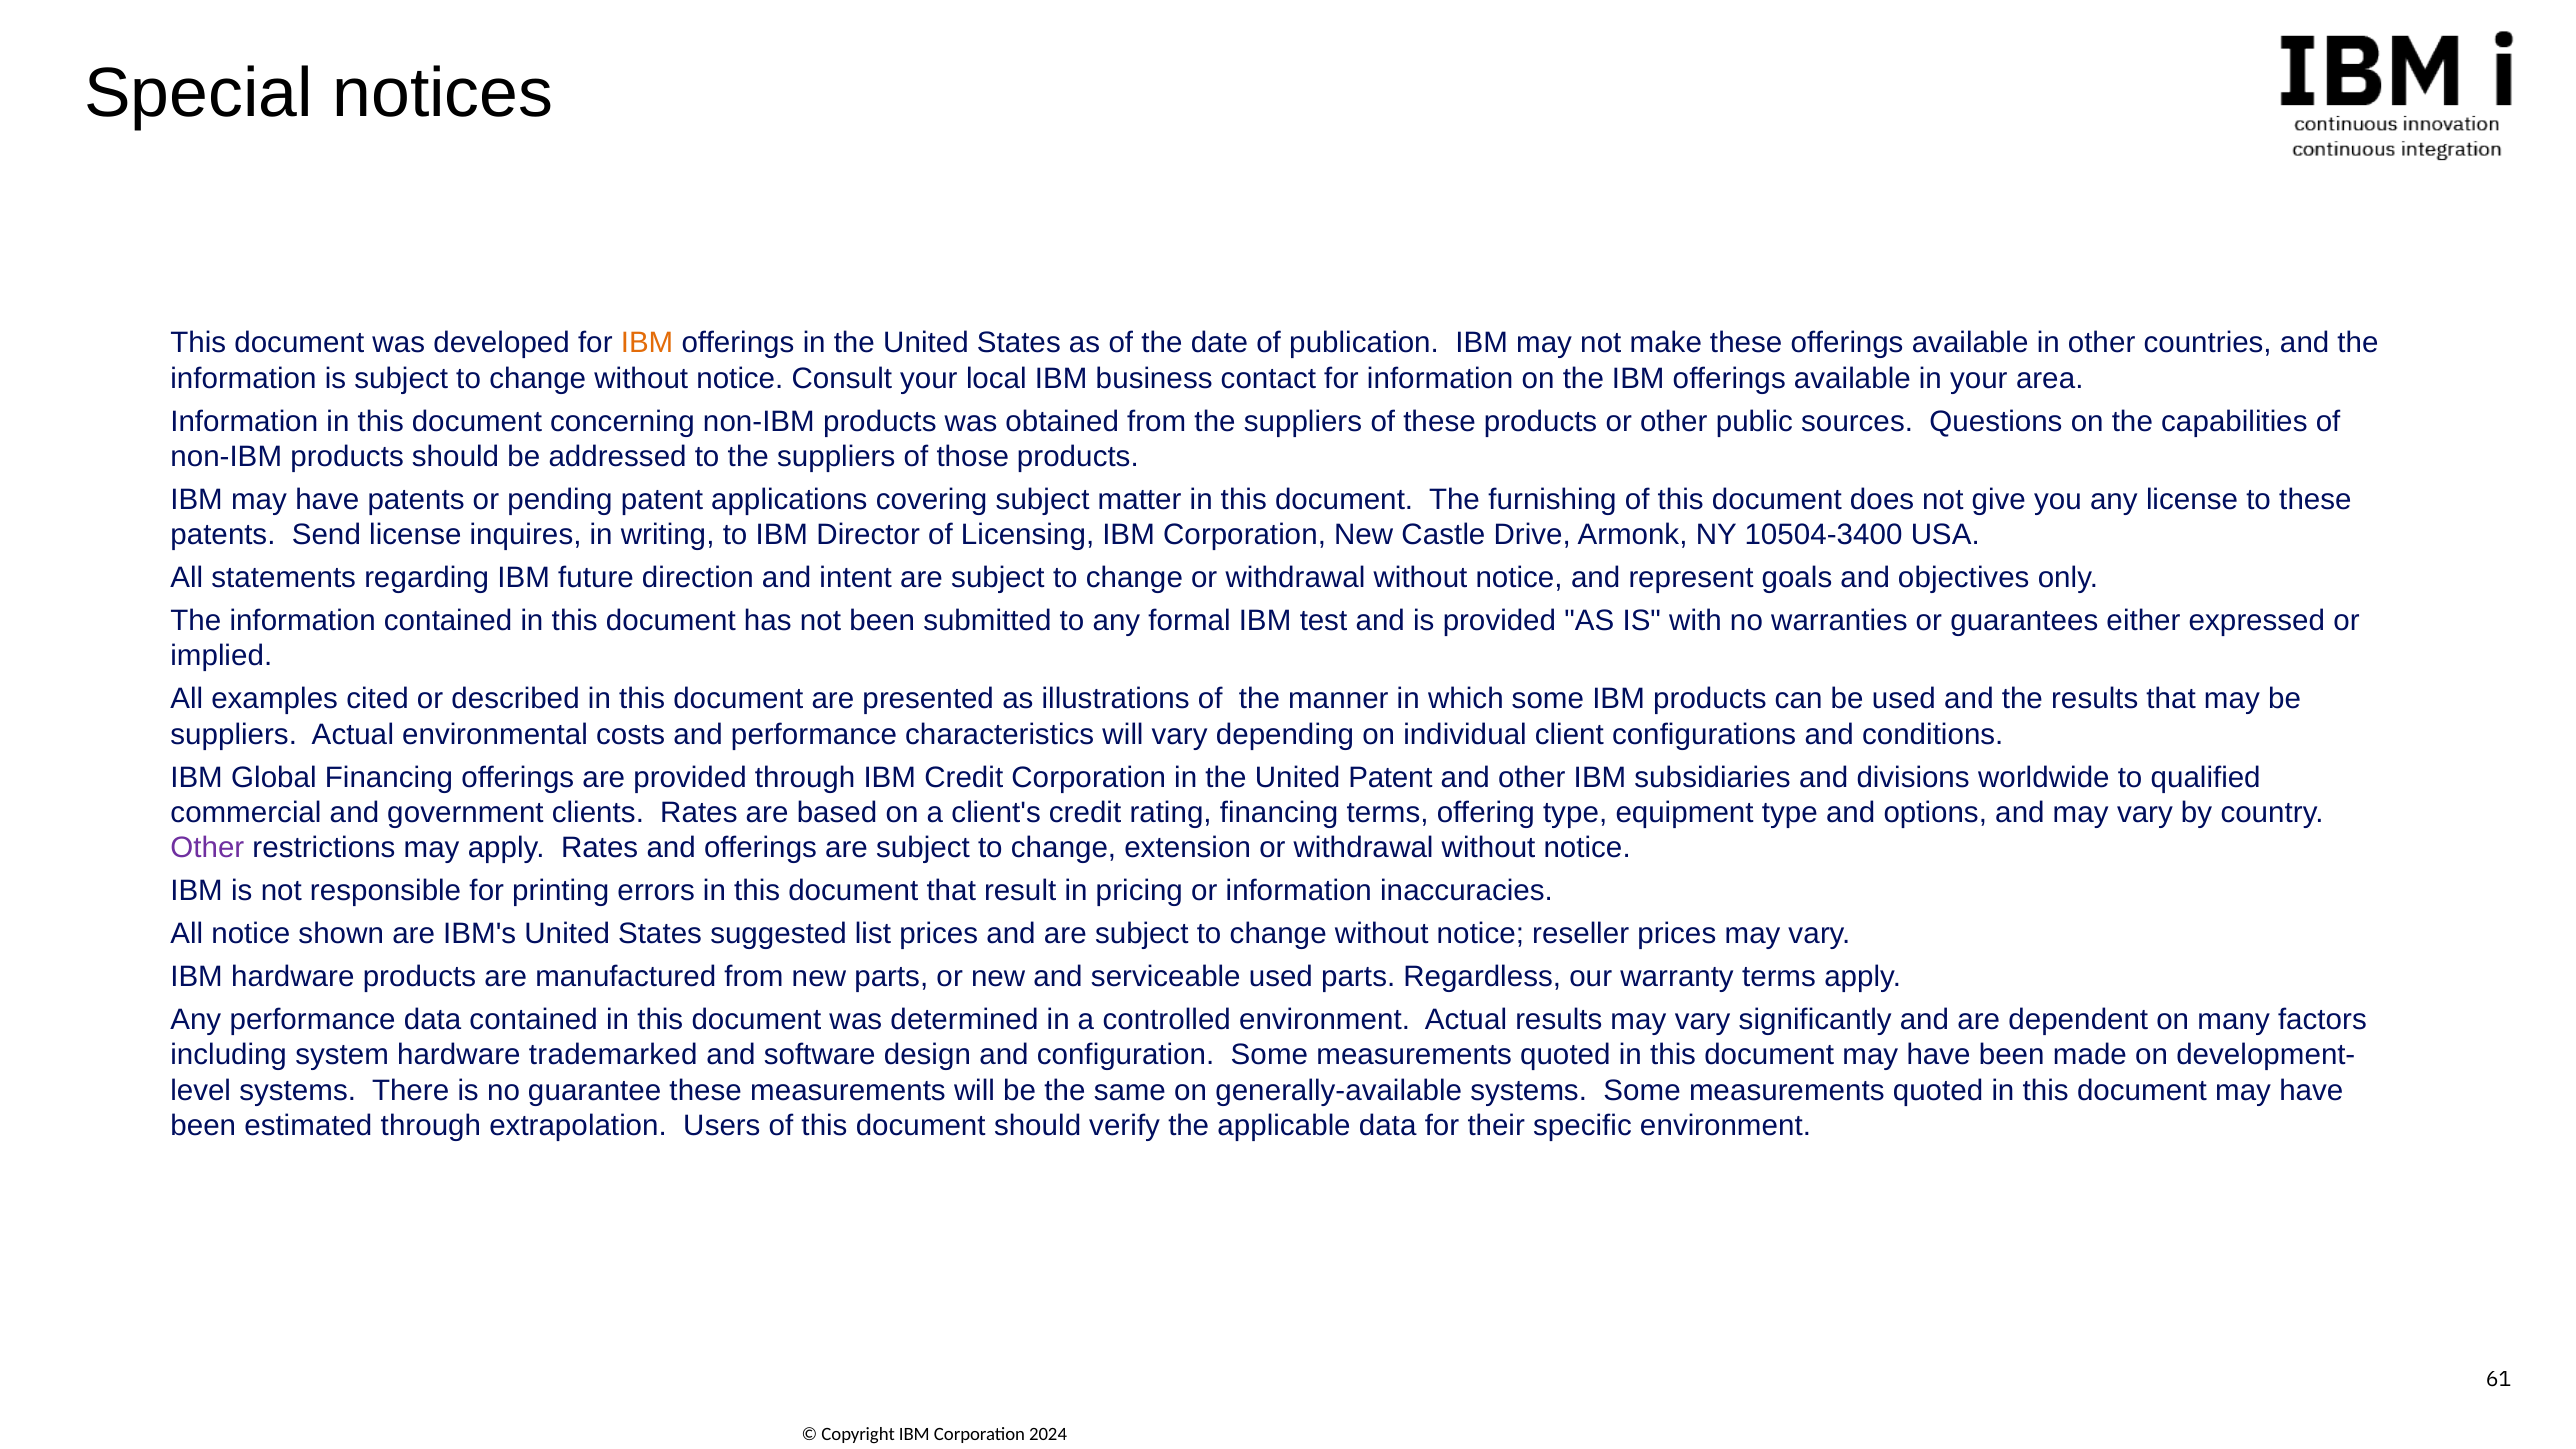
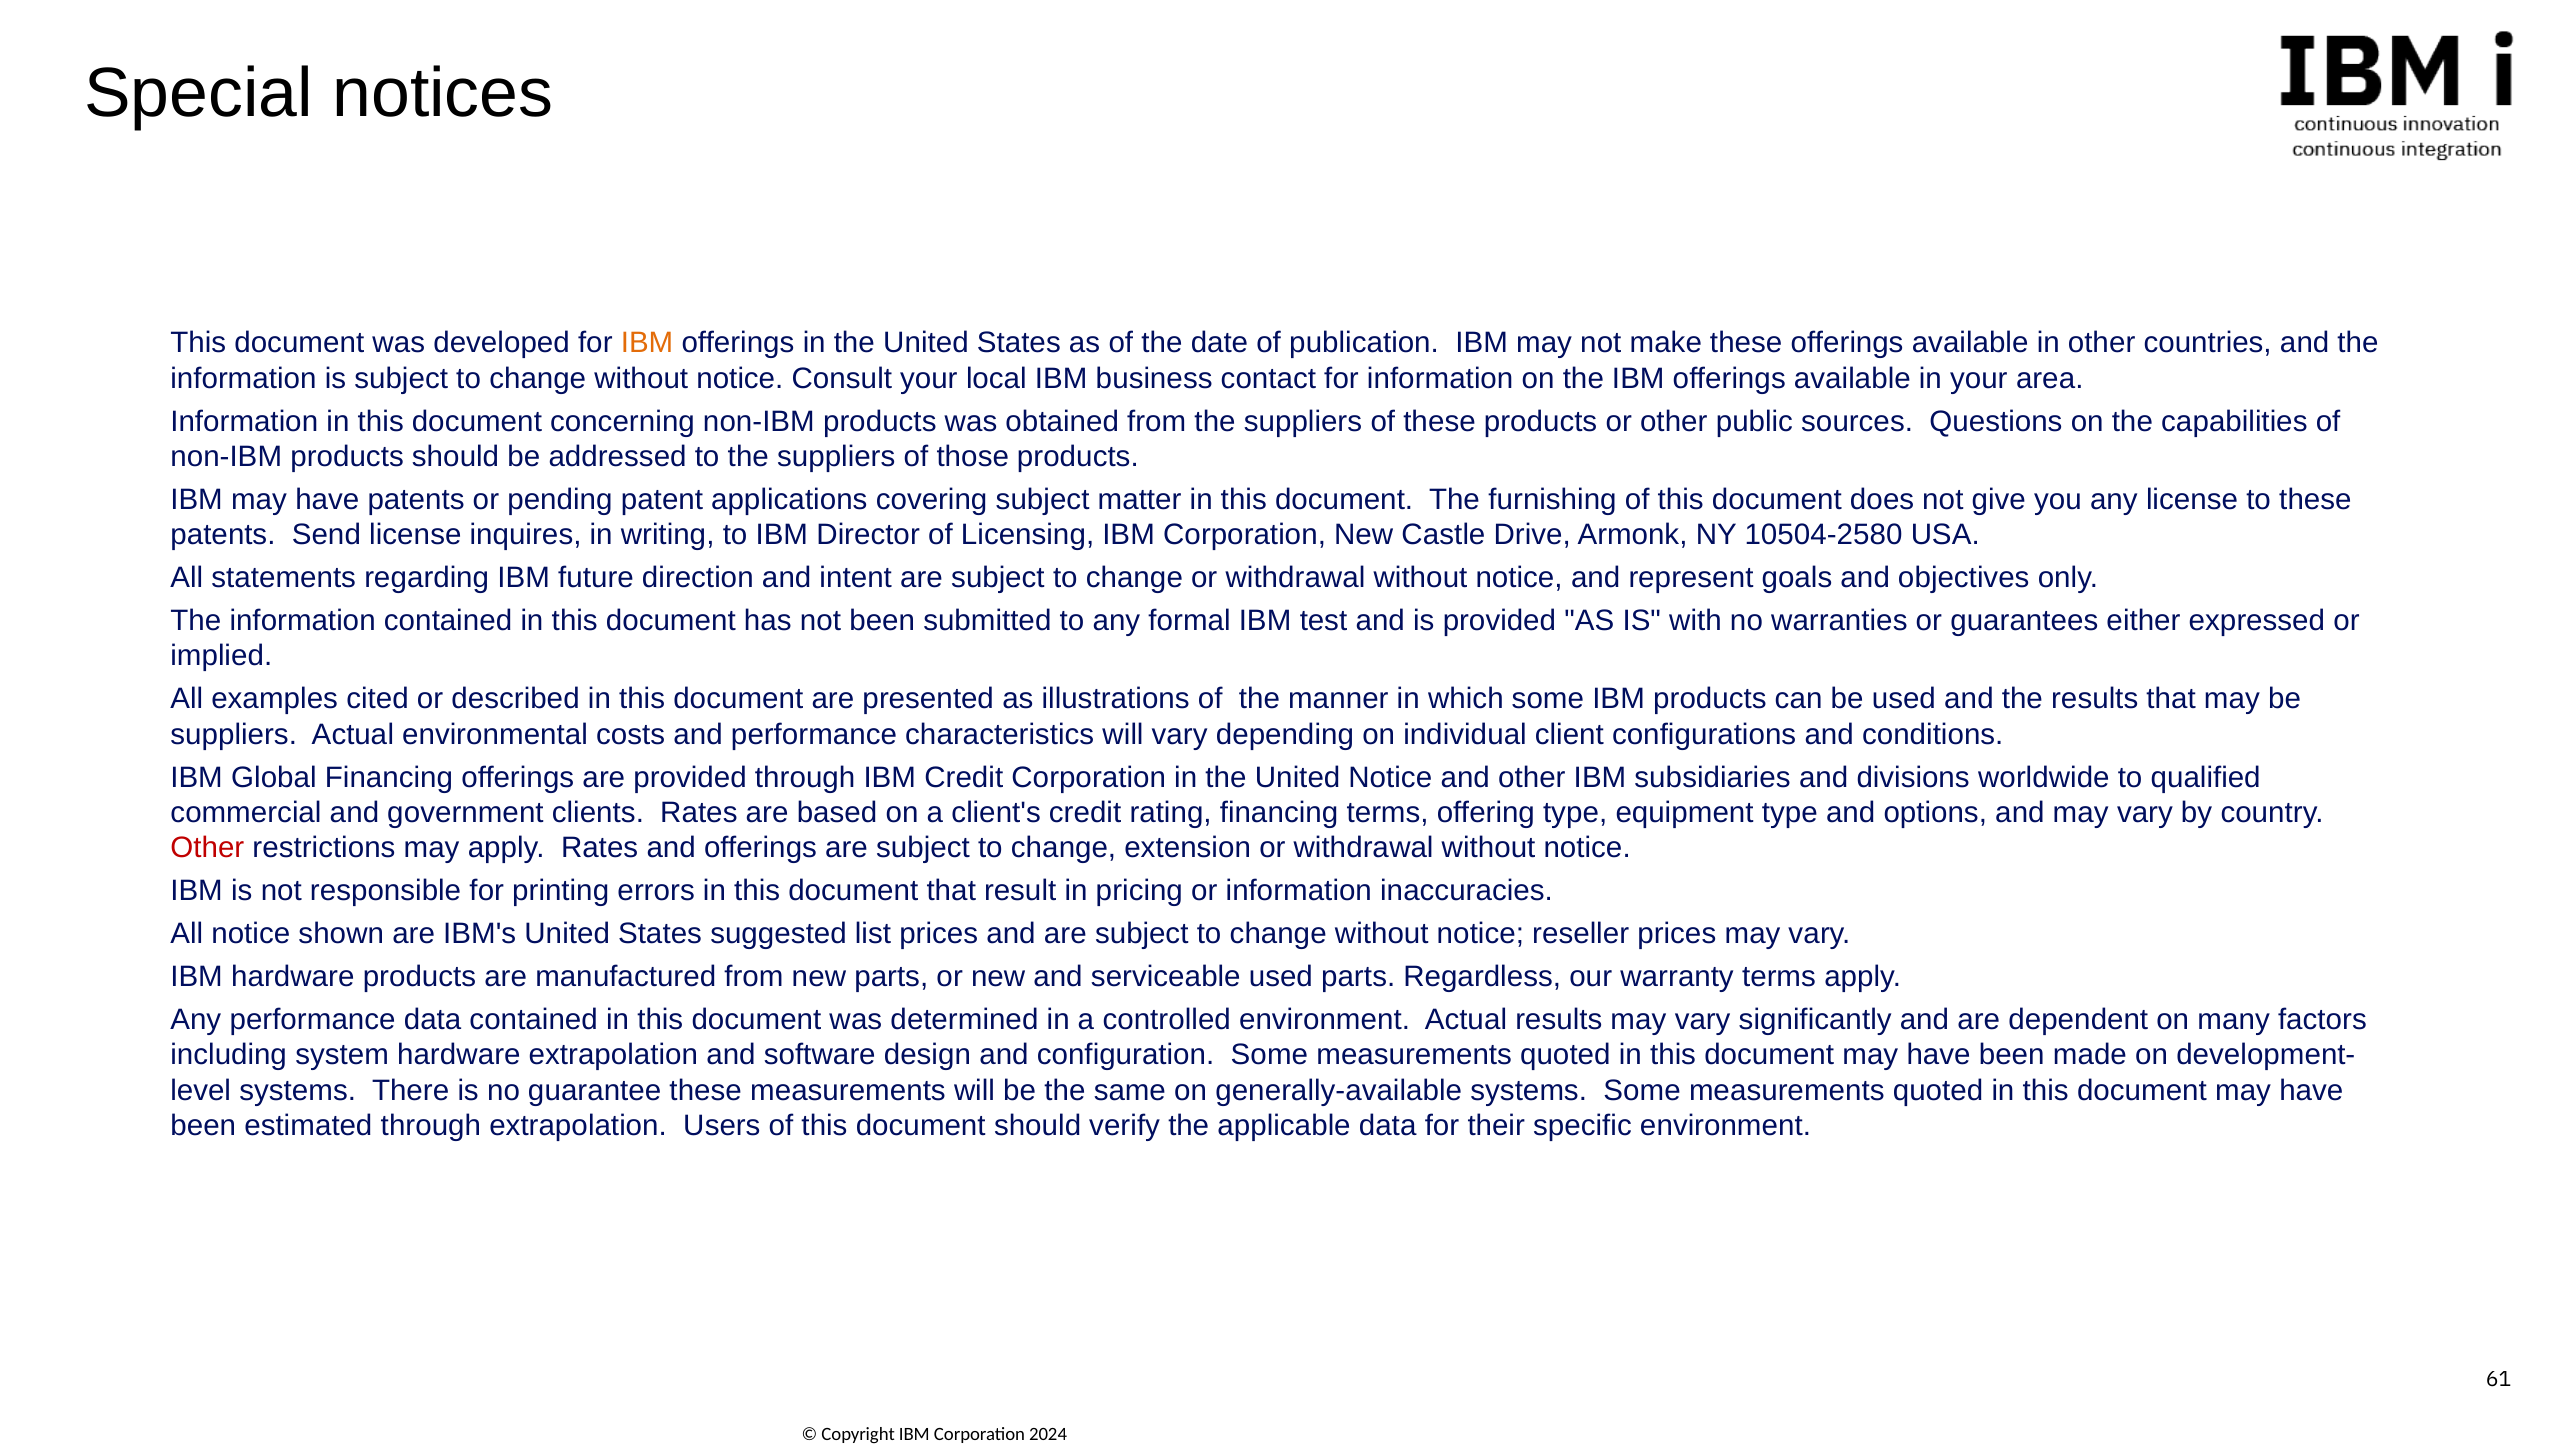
10504-3400: 10504-3400 -> 10504-2580 (1823, 535)
United Patent: Patent -> Notice (1390, 777)
Other colour: purple -> red (207, 848)
hardware trademarked: trademarked -> extrapolation (613, 1055)
